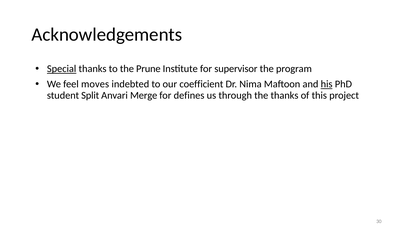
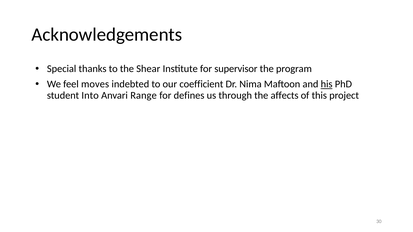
Special underline: present -> none (62, 69)
Prune: Prune -> Shear (148, 69)
Split: Split -> Into (90, 96)
Merge: Merge -> Range (144, 96)
the thanks: thanks -> affects (285, 96)
